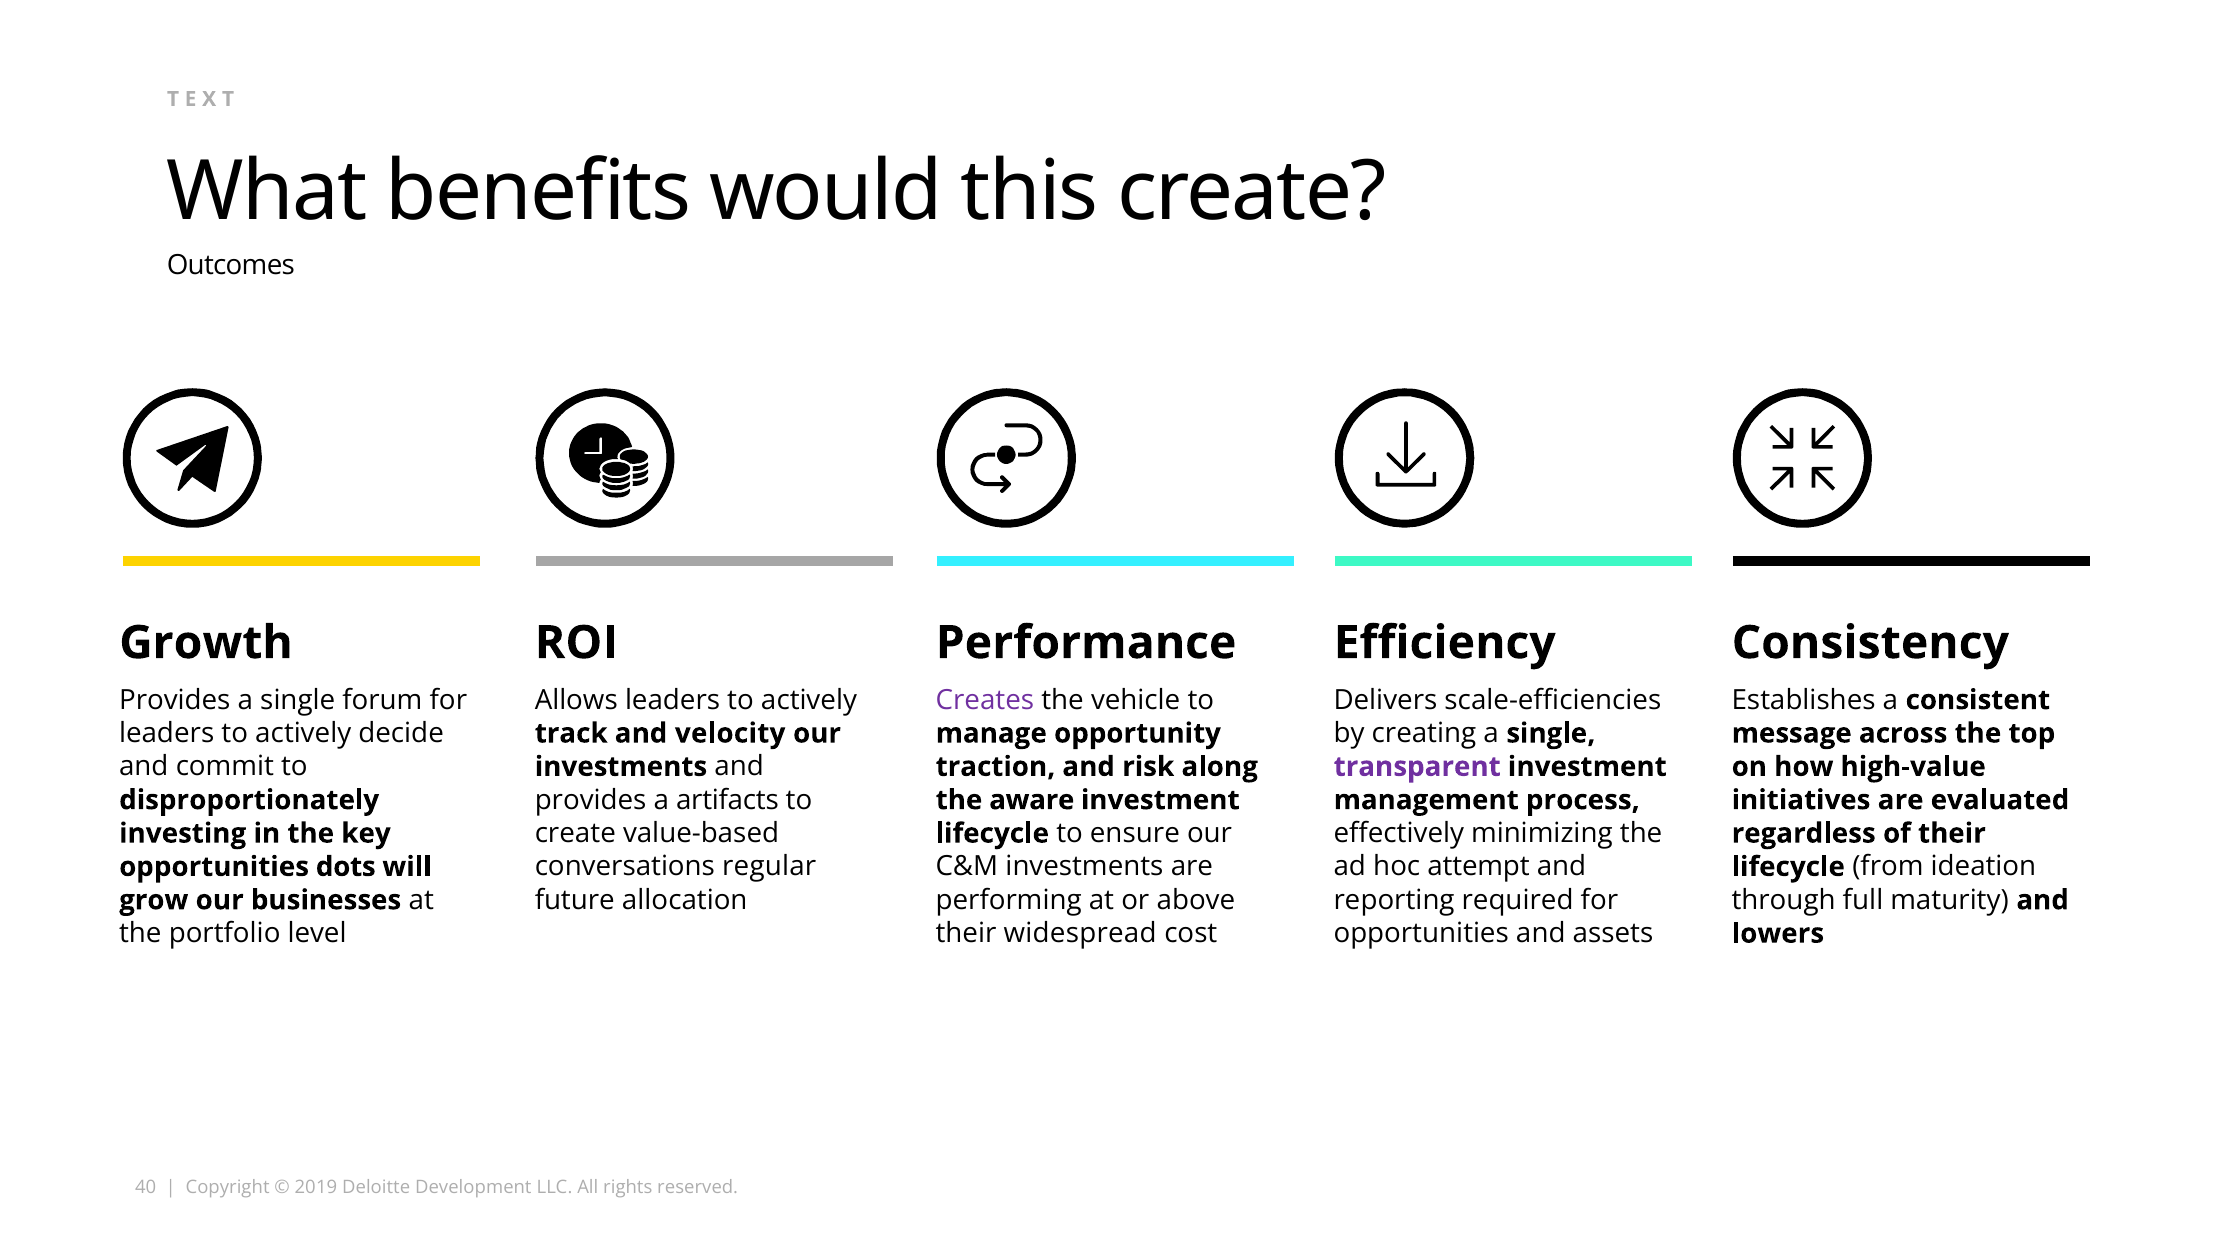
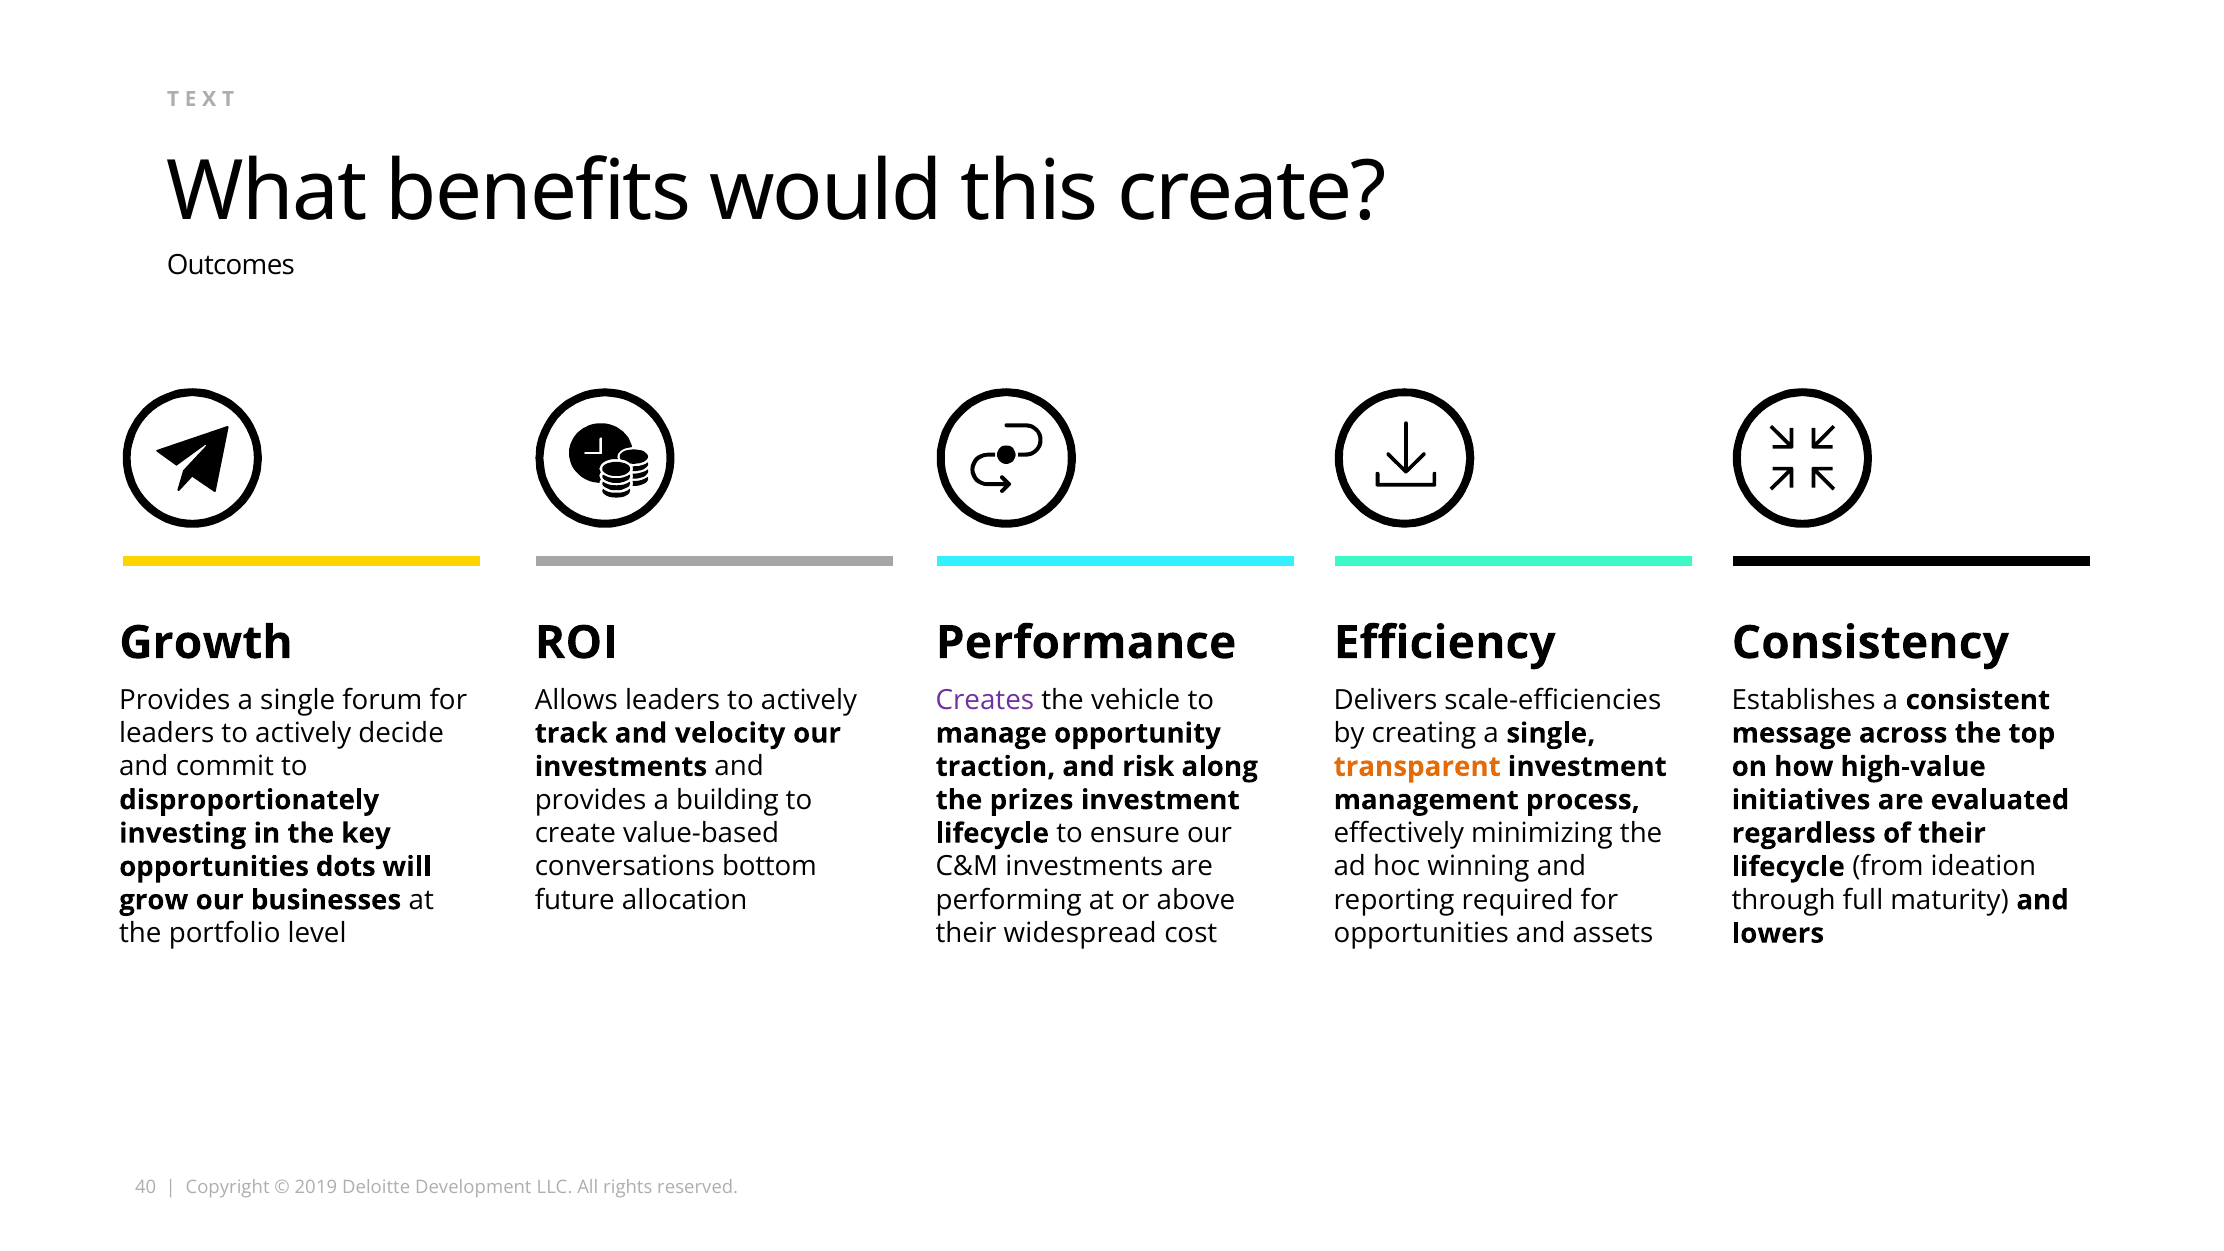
transparent colour: purple -> orange (1417, 767)
aware: aware -> prizes (1032, 800)
artifacts: artifacts -> building (727, 800)
regular: regular -> bottom (769, 867)
attempt: attempt -> winning (1478, 867)
